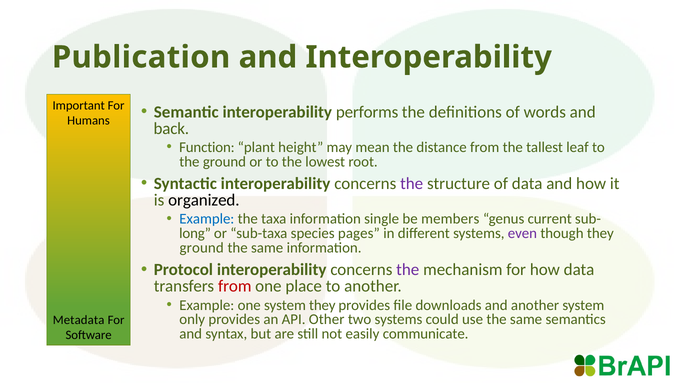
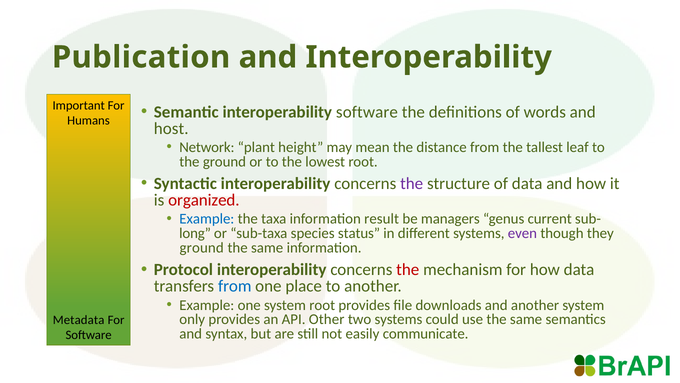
interoperability performs: performs -> software (367, 112)
back: back -> host (171, 128)
Function: Function -> Network (207, 147)
organized colour: black -> red (204, 200)
single: single -> result (382, 219)
members: members -> managers (450, 219)
pages: pages -> status (359, 233)
the colour: purple -> red (408, 269)
from colour: red -> blue (235, 286)
system they: they -> root (322, 305)
